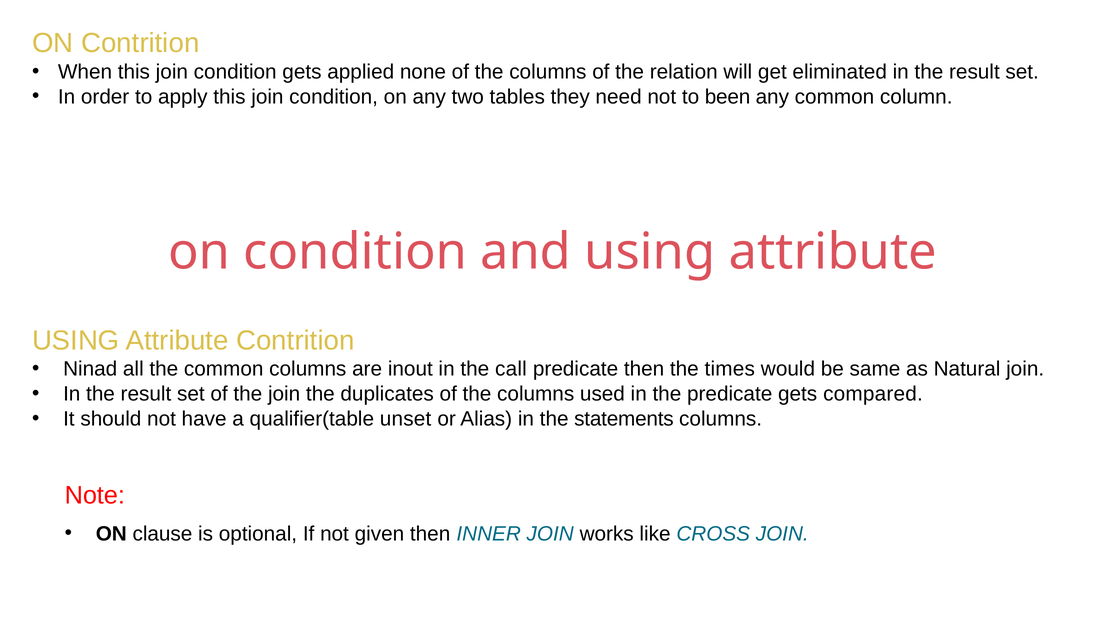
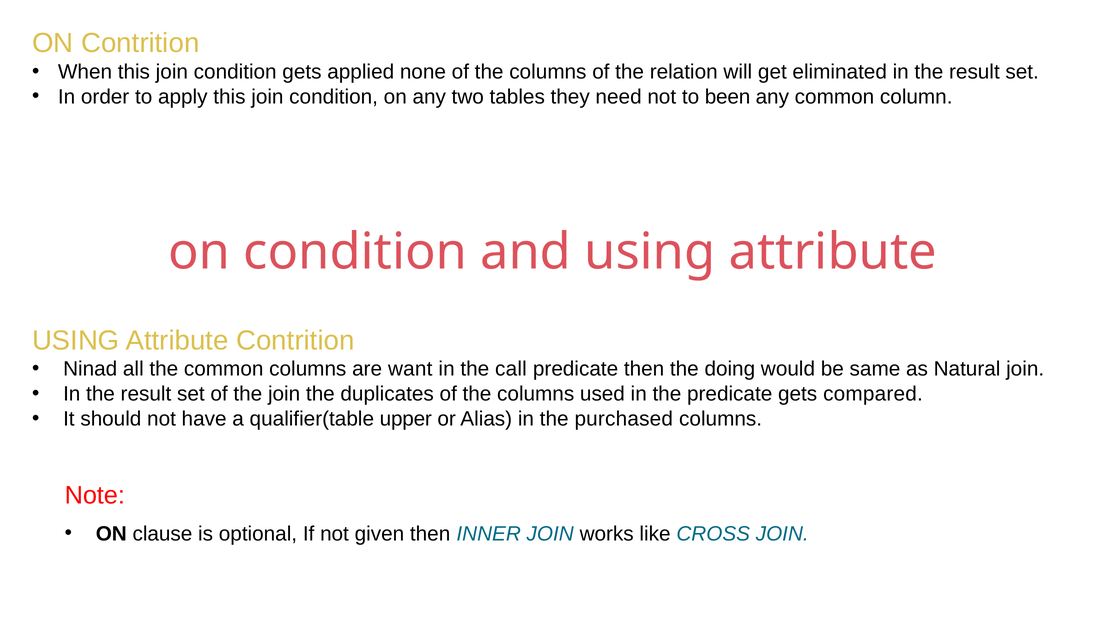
inout: inout -> want (410, 369)
times: times -> doing (730, 369)
unset: unset -> upper (406, 419)
statements: statements -> purchased (624, 419)
